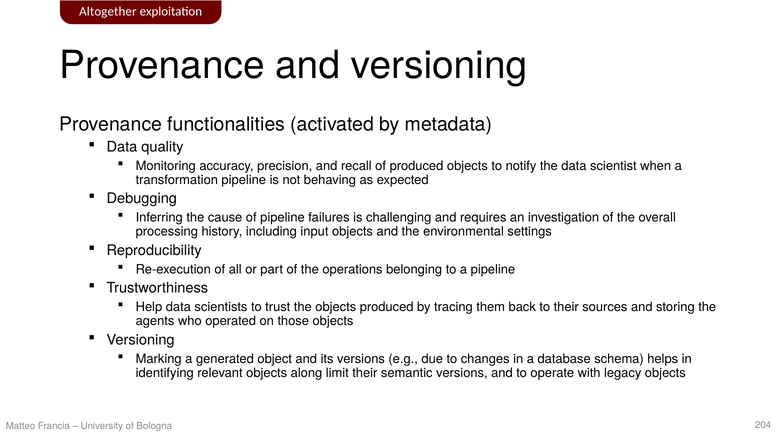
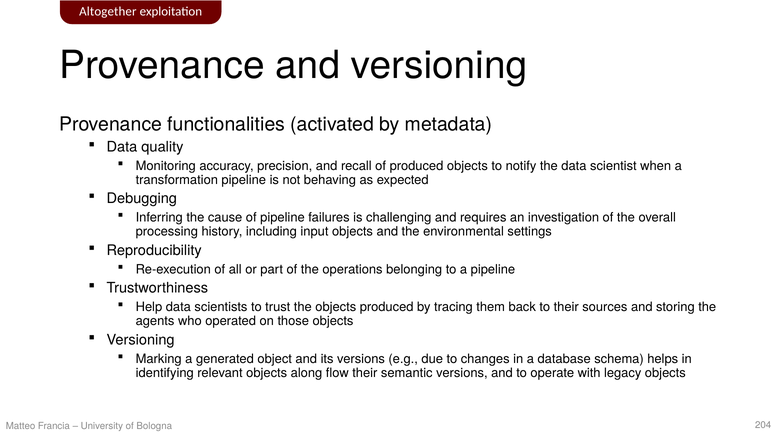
limit: limit -> flow (337, 373)
